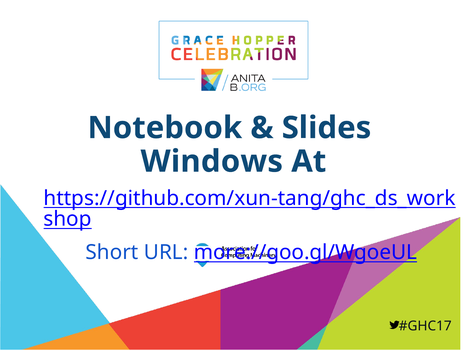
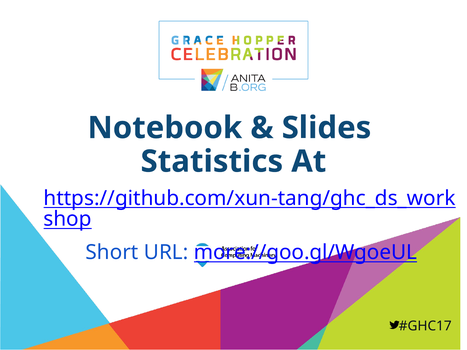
Windows: Windows -> Statistics (212, 162)
